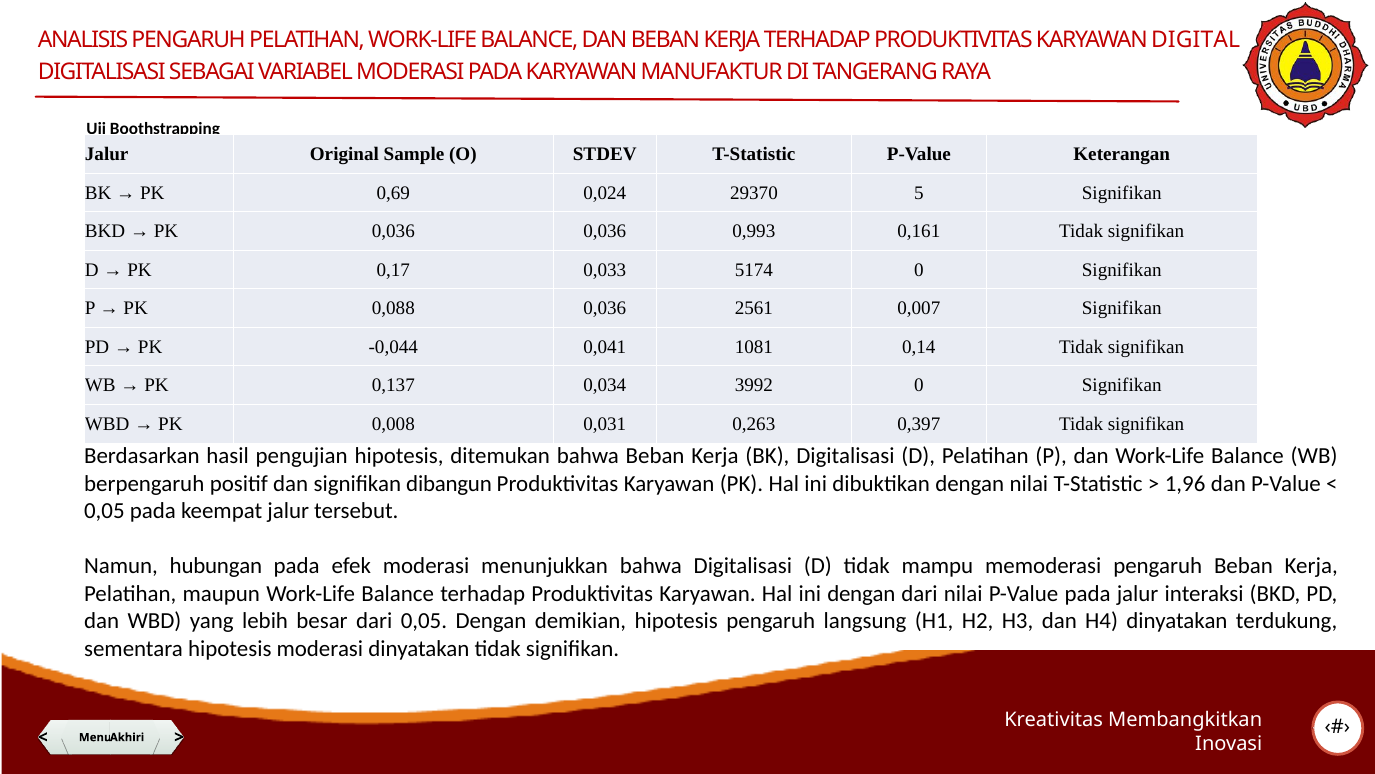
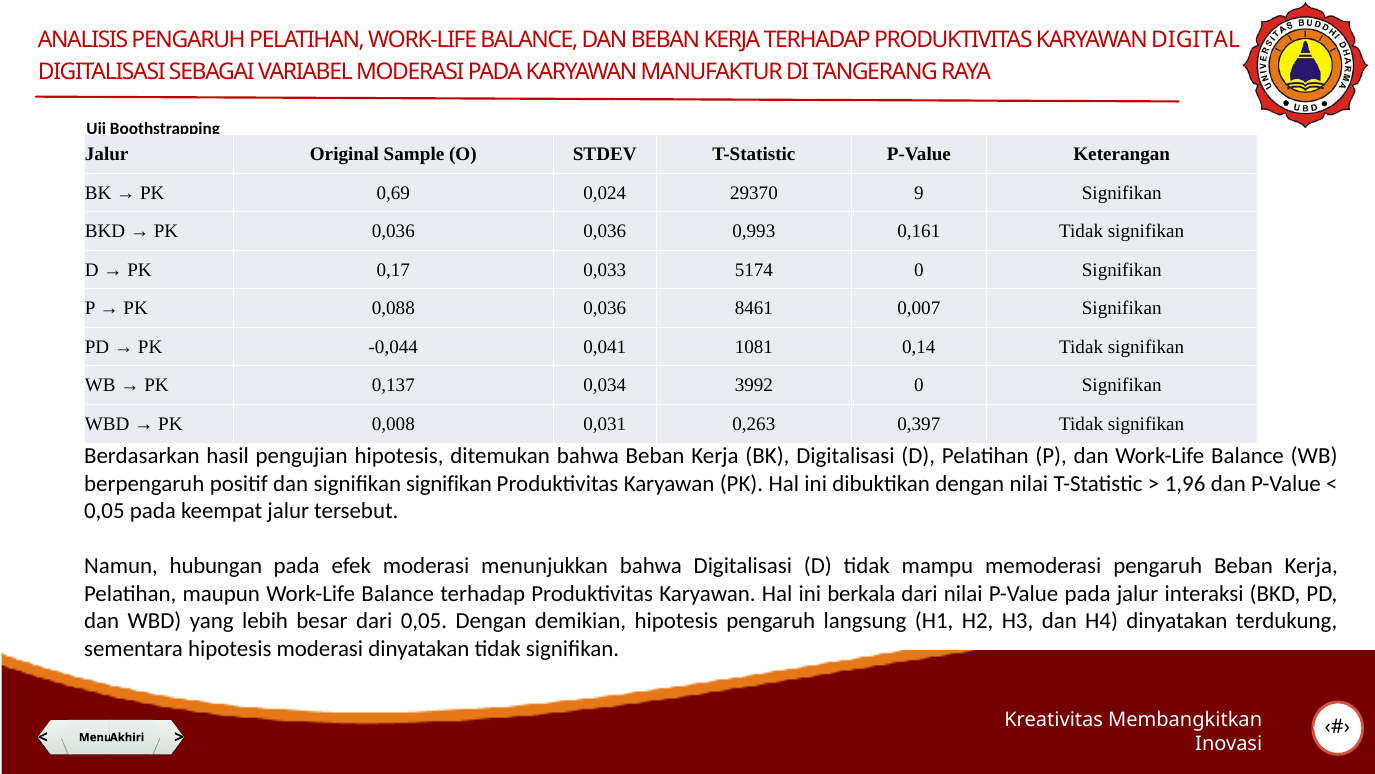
5: 5 -> 9 (919, 193)
2561: 2561 -> 8461 (754, 308)
signifikan dibangun: dibangun -> signifikan (449, 483)
ini dengan: dengan -> berkala (861, 593)
